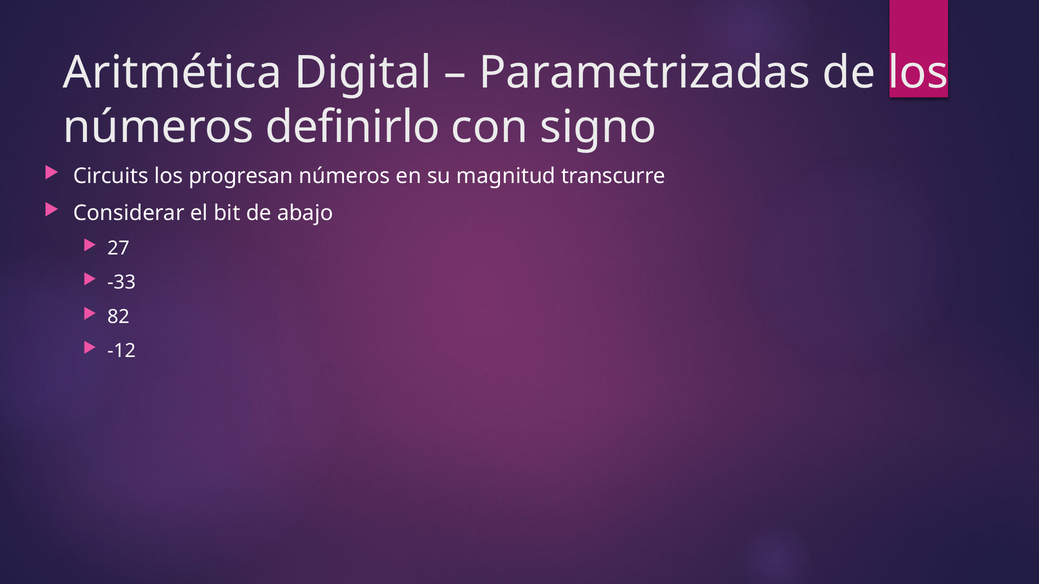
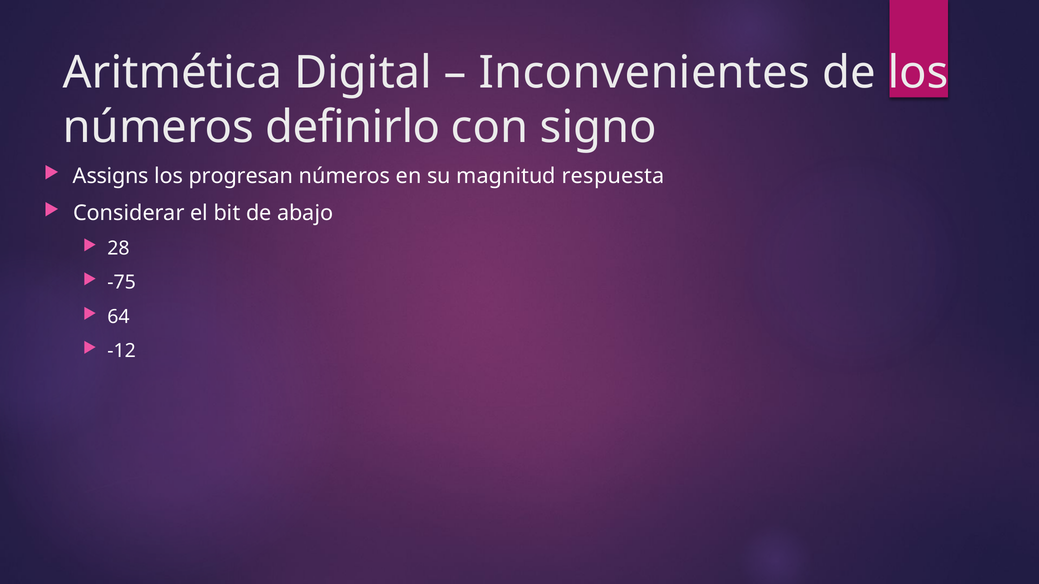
Parametrizadas: Parametrizadas -> Inconvenientes (644, 73)
Circuits: Circuits -> Assigns (111, 176)
transcurre: transcurre -> respuesta (613, 176)
27: 27 -> 28 (118, 249)
-33: -33 -> -75 (122, 283)
82: 82 -> 64 (118, 317)
